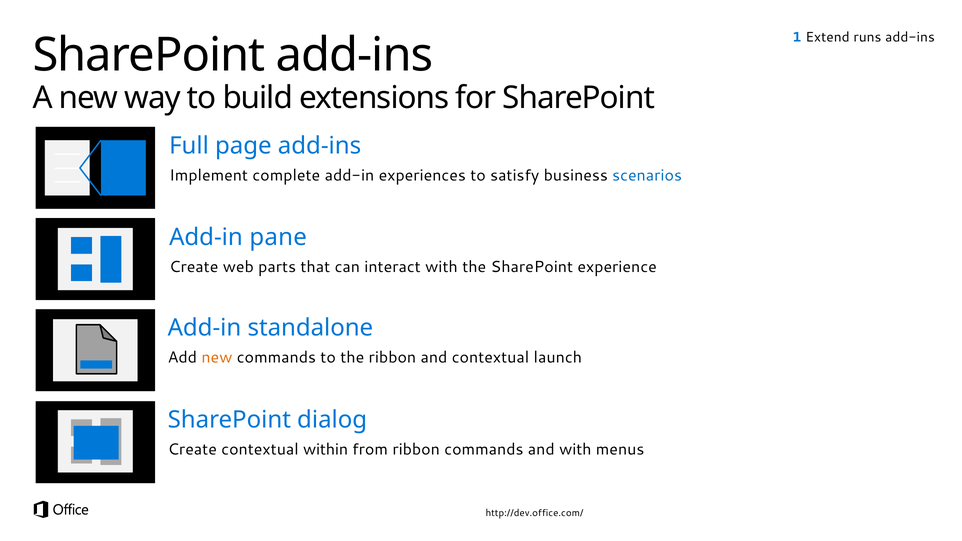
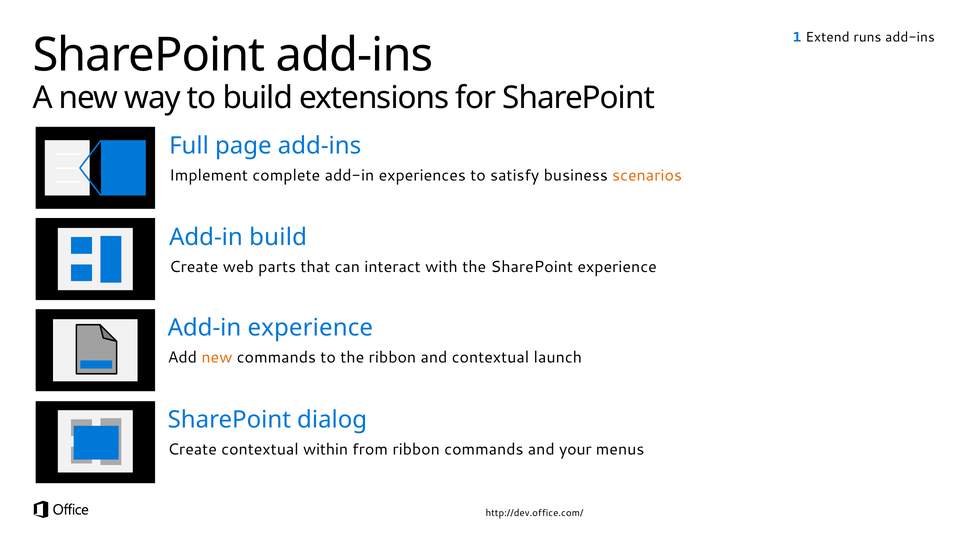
scenarios colour: blue -> orange (647, 175)
Add-in pane: pane -> build (278, 237)
Add-in standalone: standalone -> experience (310, 328)
and with: with -> your (575, 450)
